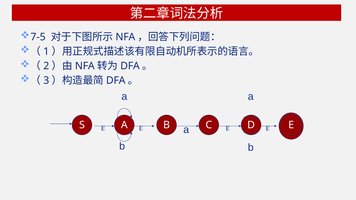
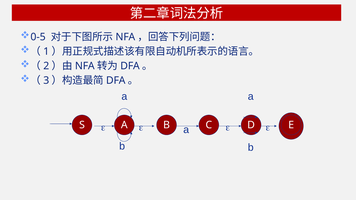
7-5: 7-5 -> 0-5 (38, 37)
